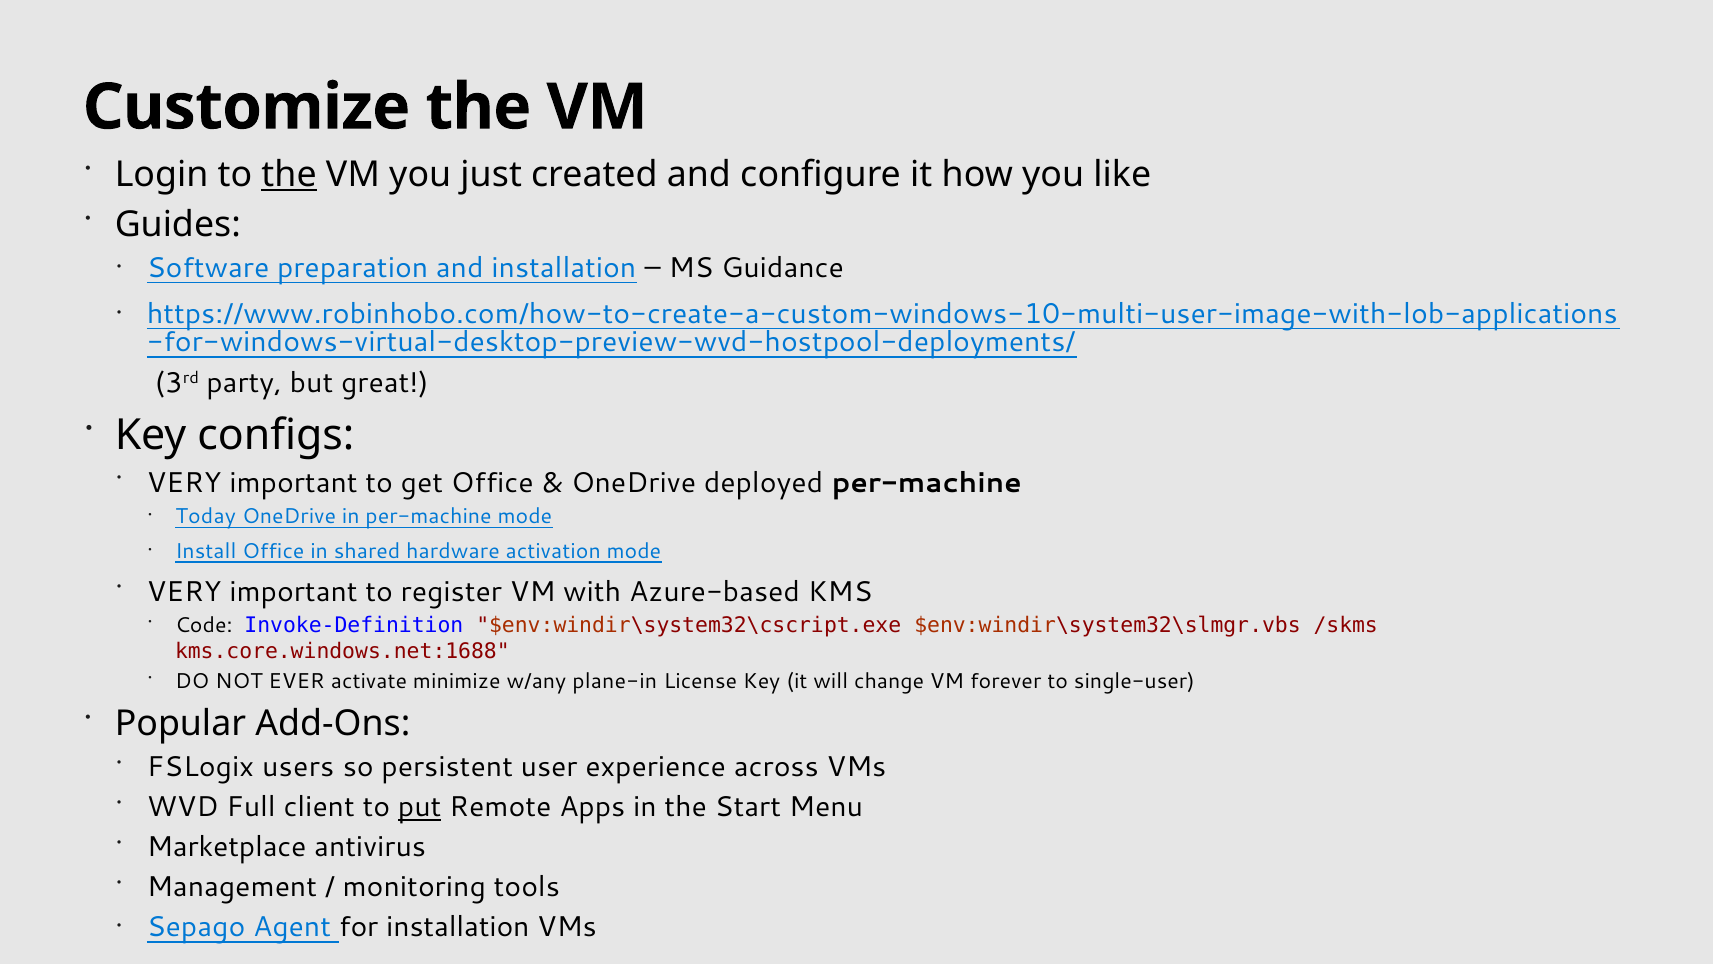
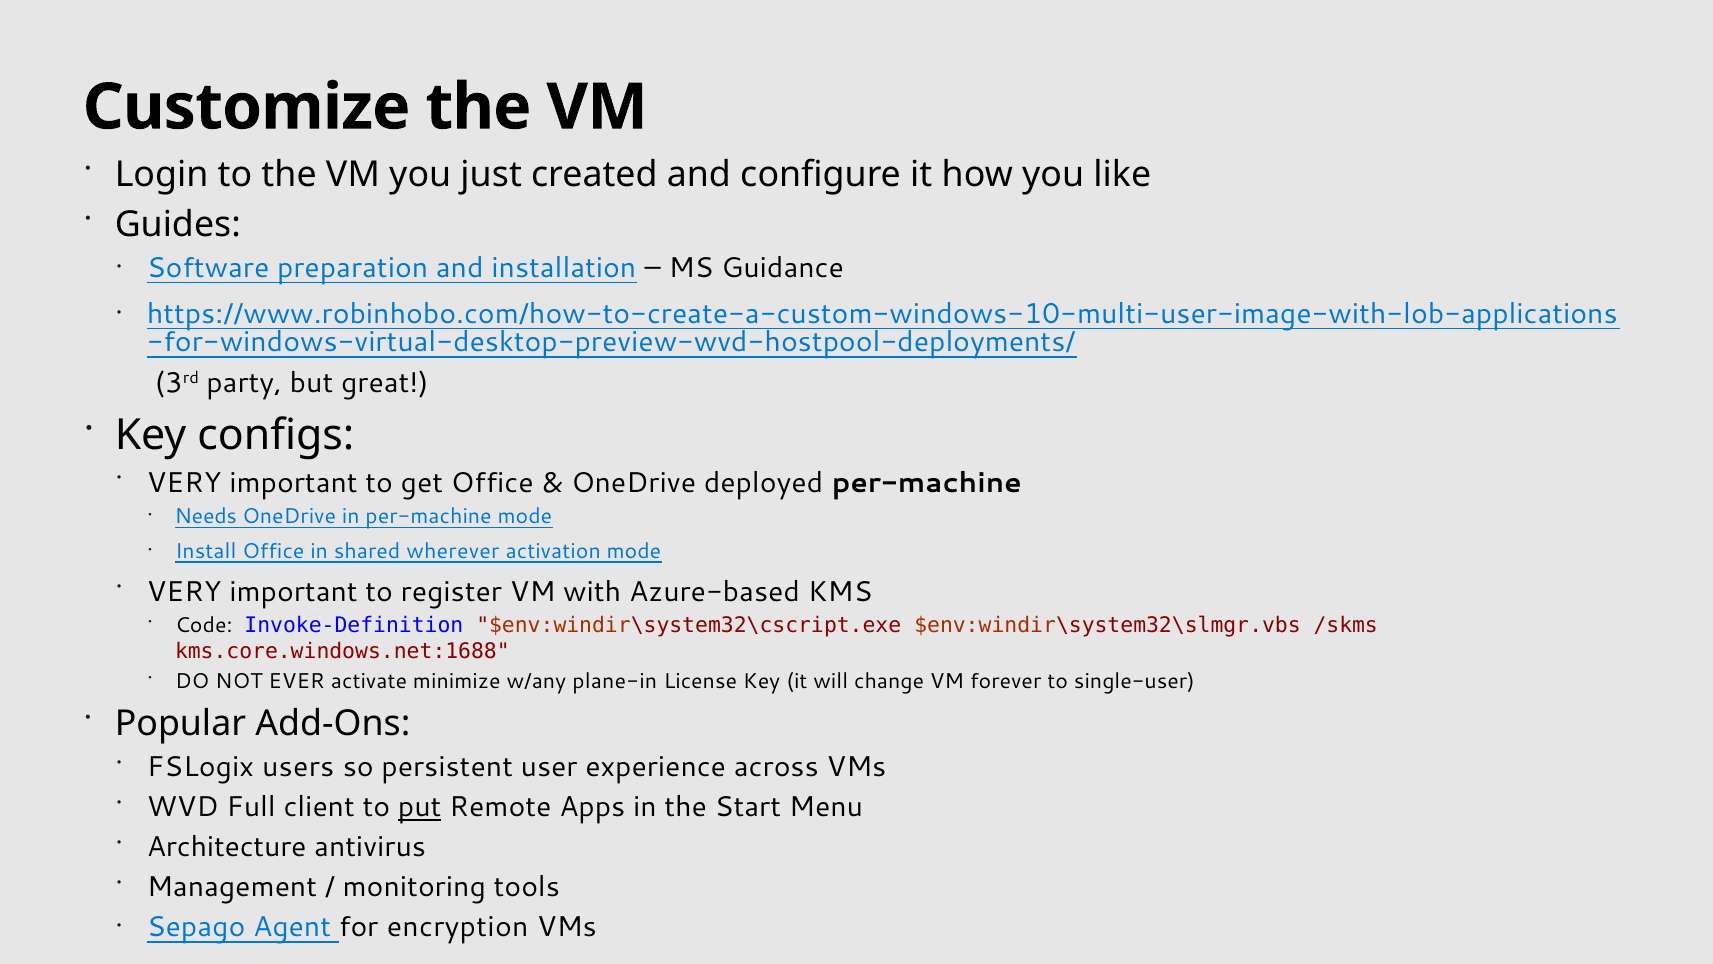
the underline: present -> none (289, 174)
Today: Today -> Needs (206, 516)
hardware: hardware -> wherever (453, 551)
Marketplace: Marketplace -> Architecture (227, 847)
for installation: installation -> encryption (458, 927)
